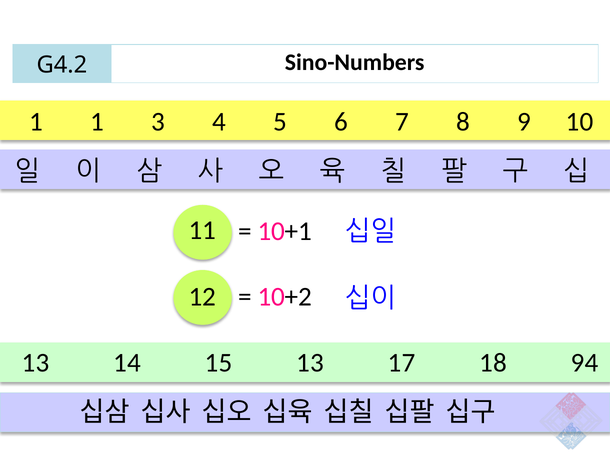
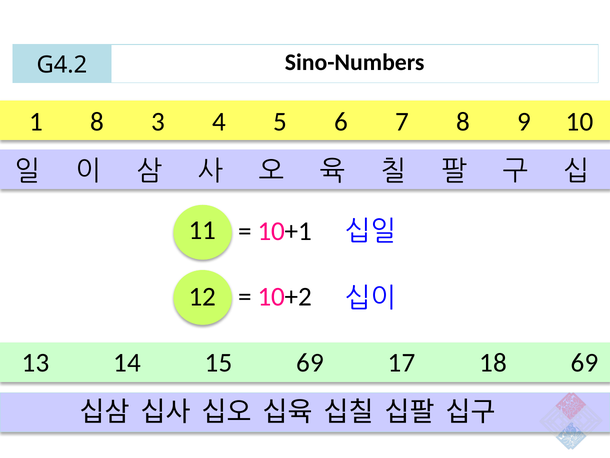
1 1: 1 -> 8 (97, 122)
15 13: 13 -> 69 (310, 363)
18 94: 94 -> 69 (585, 363)
